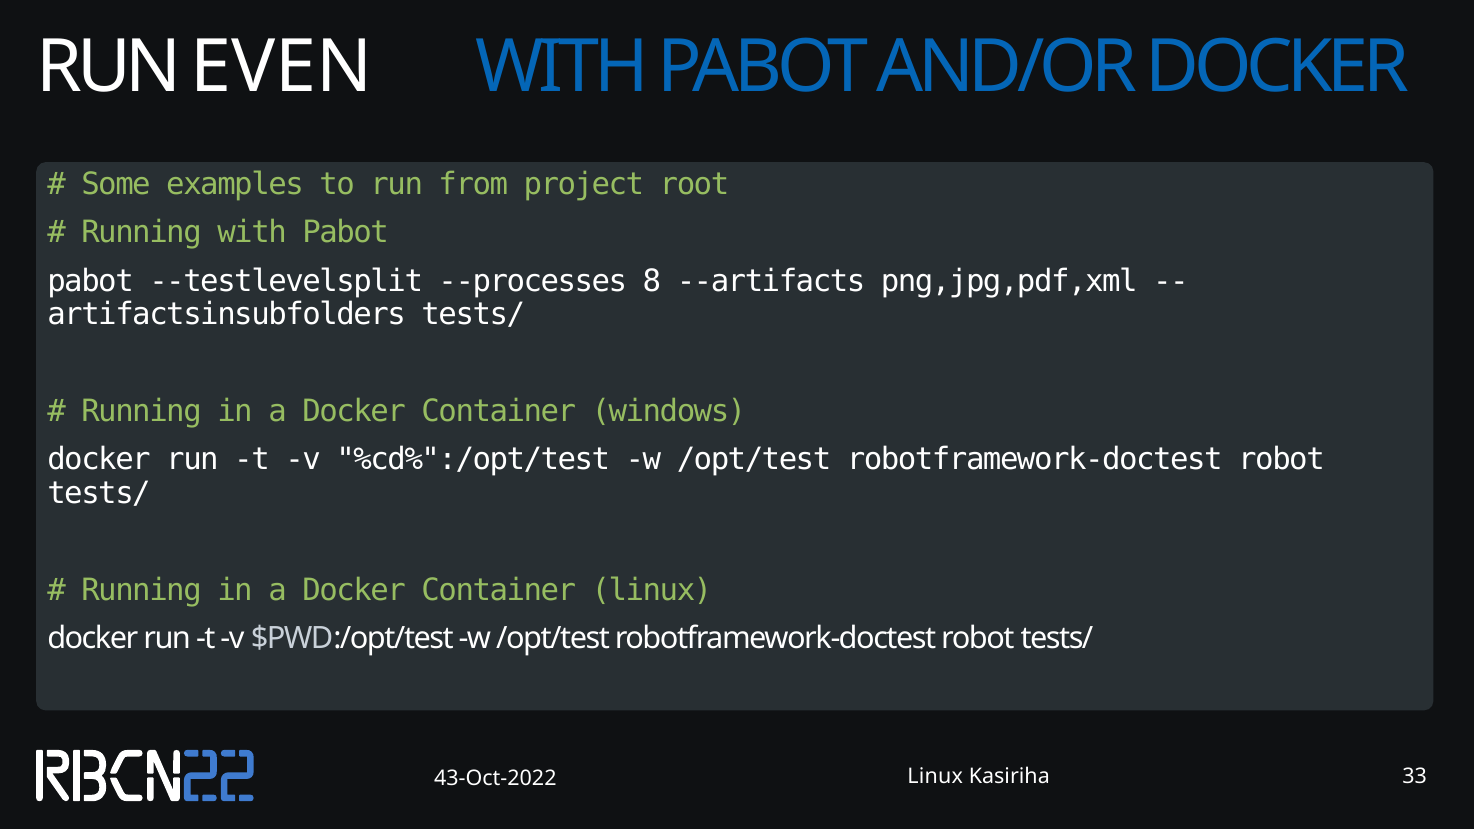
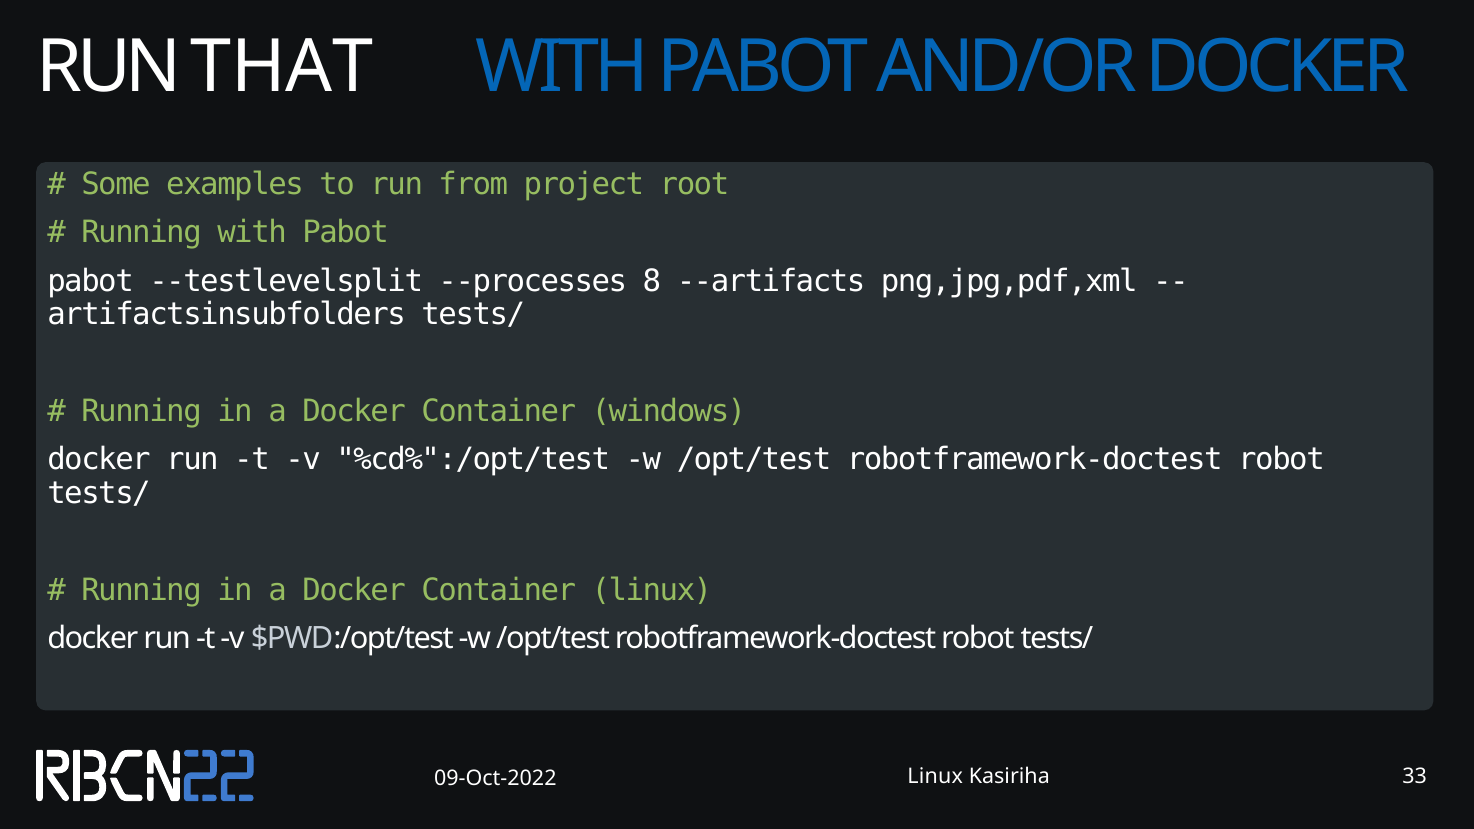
EVEN: EVEN -> THAT (282, 67)
43-Oct-2022: 43-Oct-2022 -> 09-Oct-2022 (495, 779)
